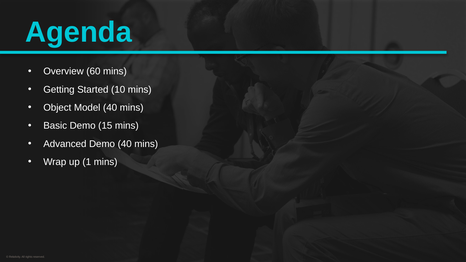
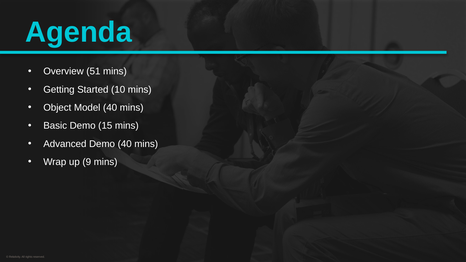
60: 60 -> 51 (93, 71)
1: 1 -> 9 (87, 162)
